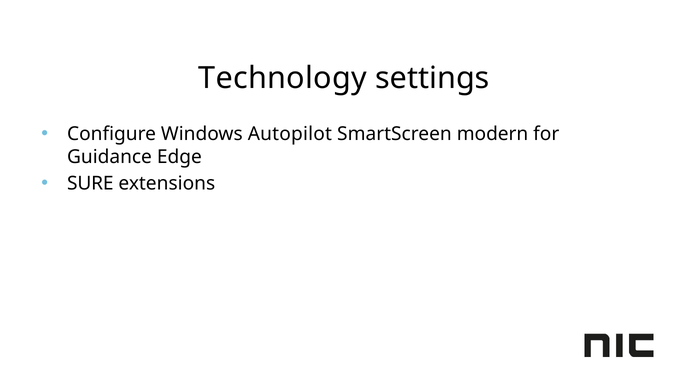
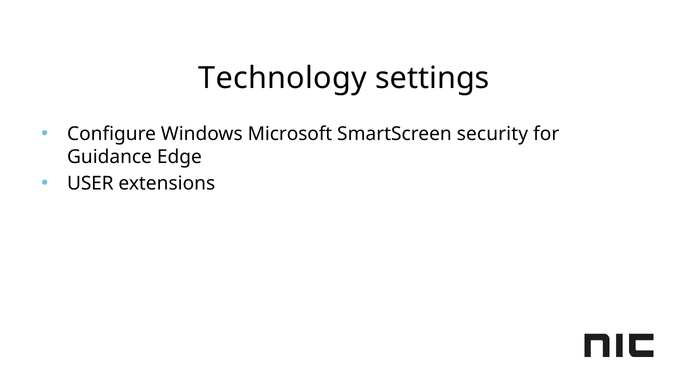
Autopilot: Autopilot -> Microsoft (290, 134)
modern: modern -> security (492, 134)
SURE: SURE -> USER (90, 184)
